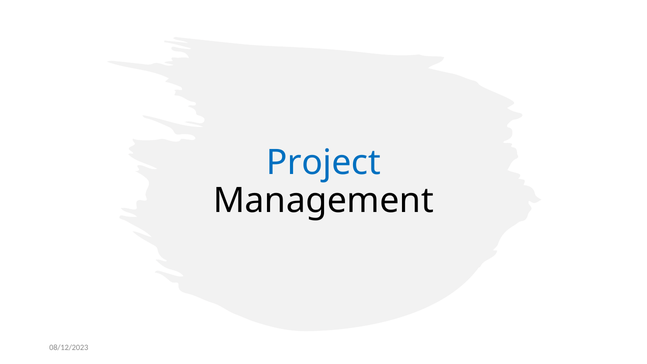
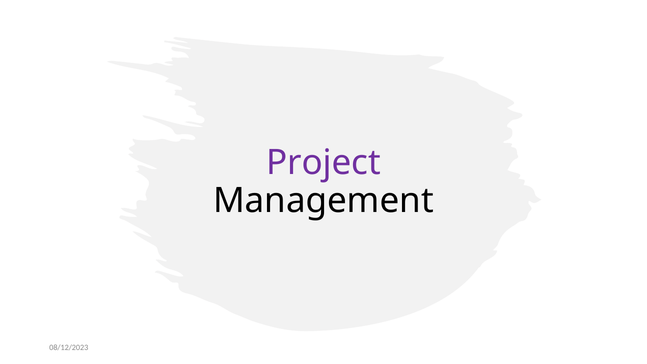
Project colour: blue -> purple (324, 163)
